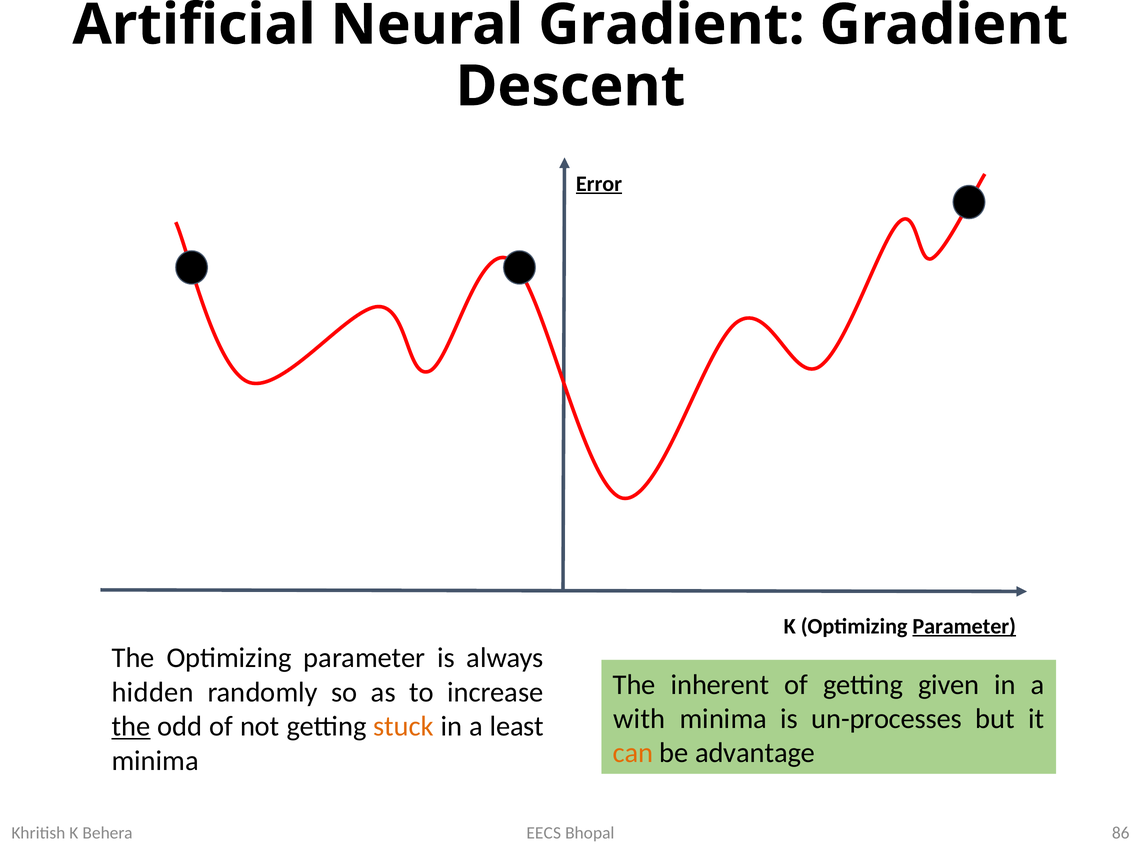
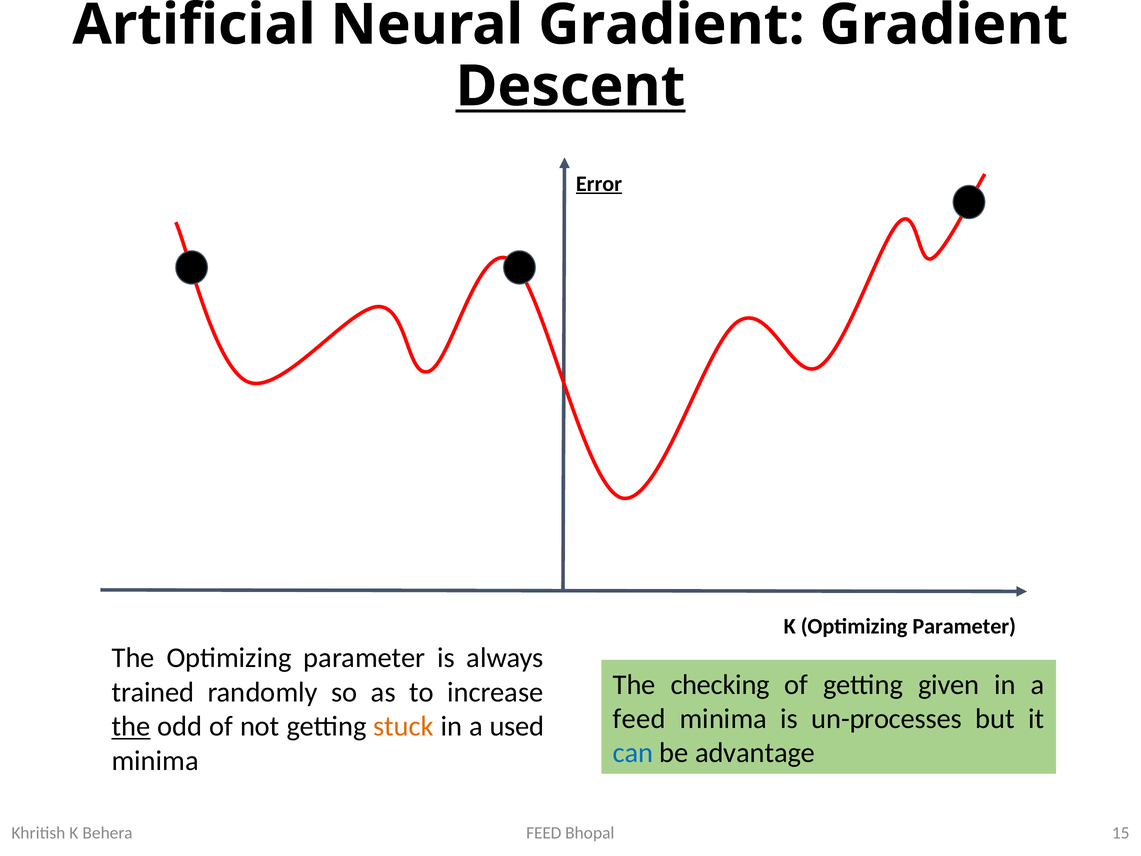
Descent underline: none -> present (570, 86)
Parameter underline: present -> none (964, 626)
inherent: inherent -> checking (720, 684)
hidden: hidden -> trained (153, 692)
with: with -> feed (639, 719)
least: least -> used (517, 726)
can colour: orange -> blue (633, 753)
EECS: EECS -> FEED (544, 833)
86: 86 -> 15 (1121, 833)
